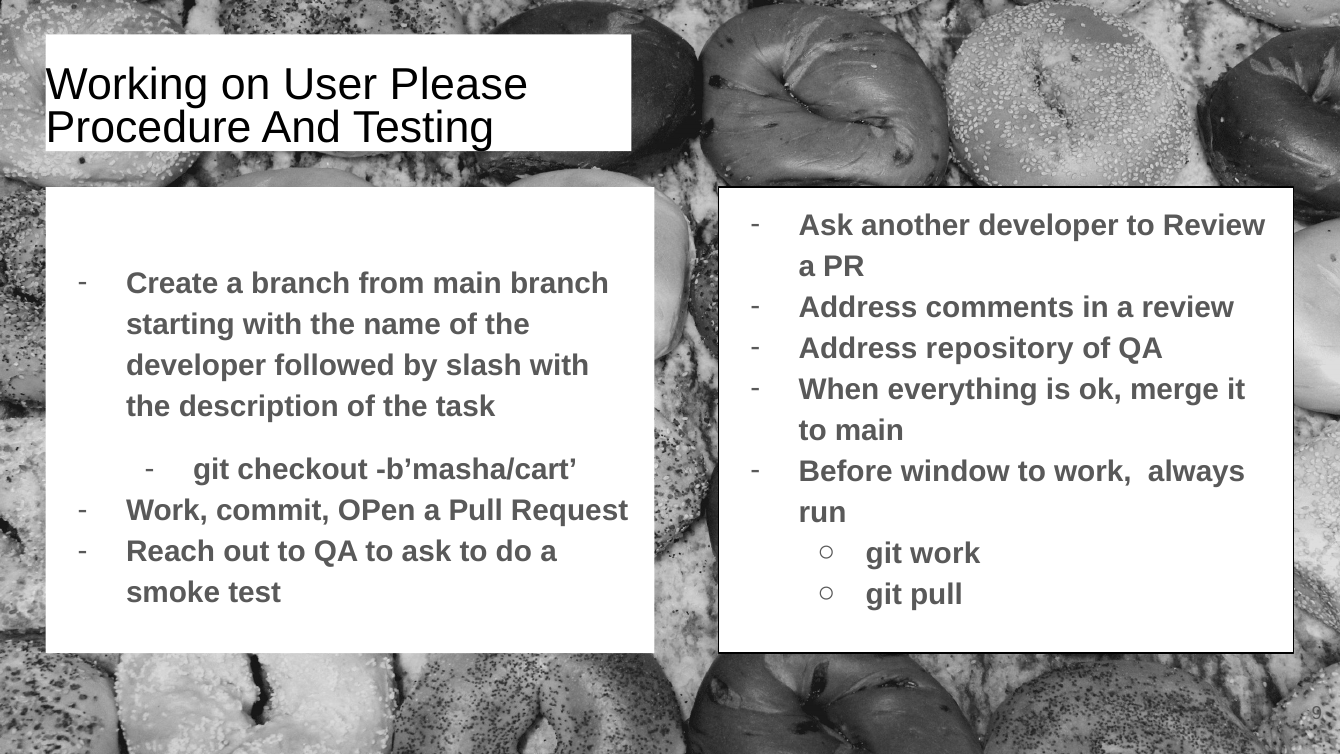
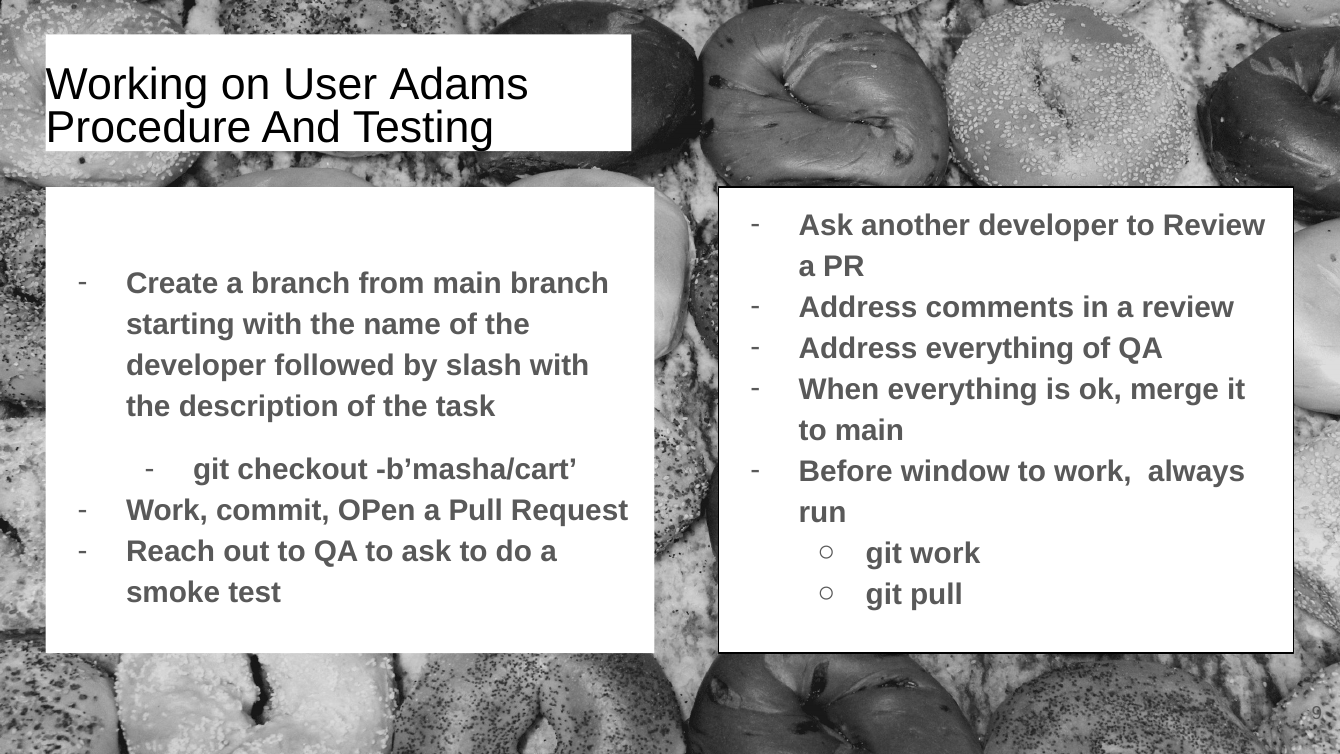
Please: Please -> Adams (459, 85)
Address repository: repository -> everything (1000, 349)
